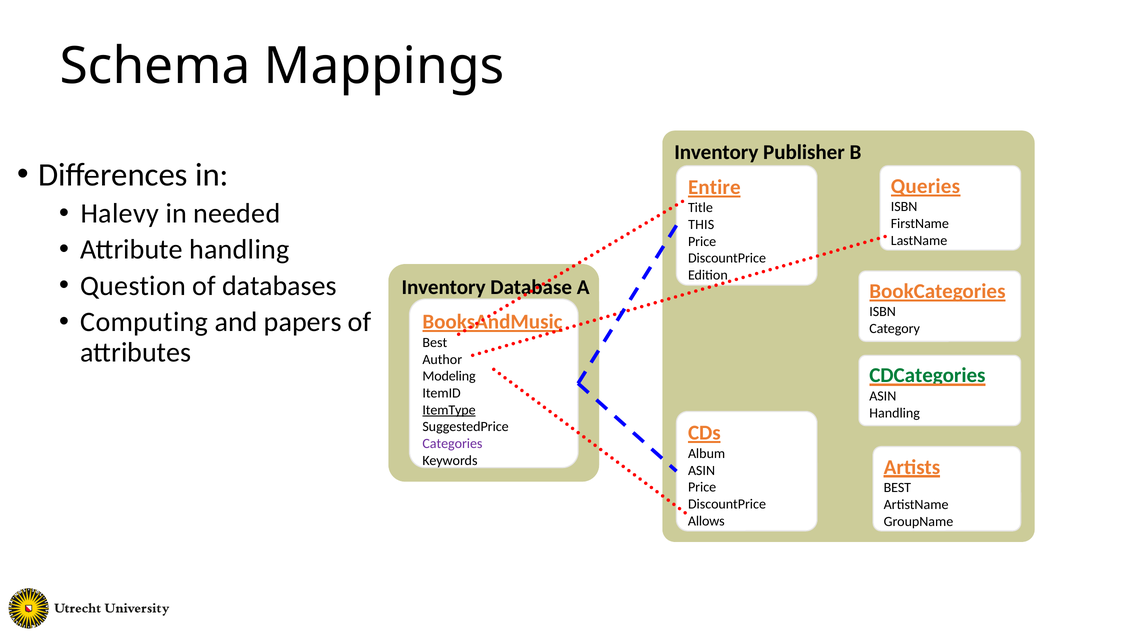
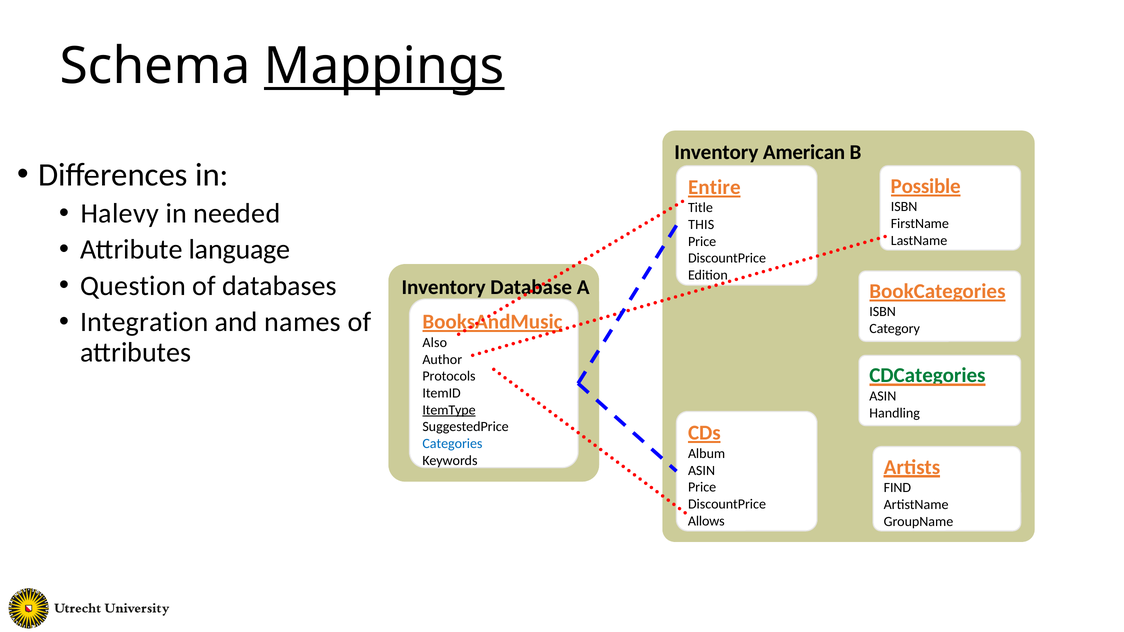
Mappings underline: none -> present (384, 66)
Publisher: Publisher -> American (804, 153)
Queries: Queries -> Possible (926, 186)
Attribute handling: handling -> language (240, 250)
Computing: Computing -> Integration (144, 322)
papers: papers -> names (303, 322)
Best: Best -> Also (435, 343)
Modeling: Modeling -> Protocols (449, 376)
Categories colour: purple -> blue (452, 444)
BEST: BEST -> FIND (897, 488)
